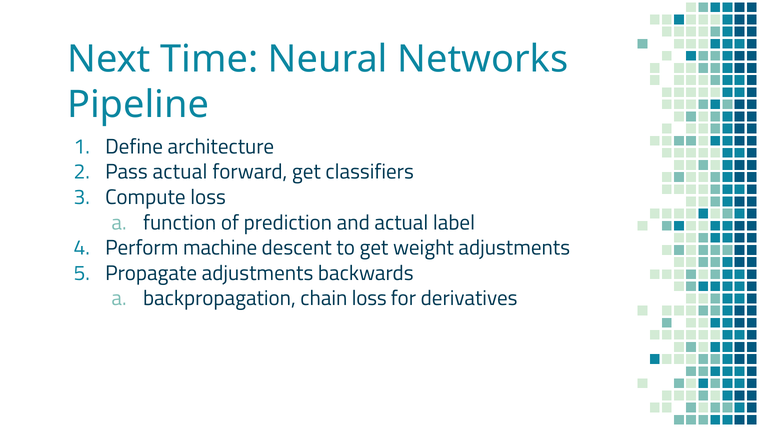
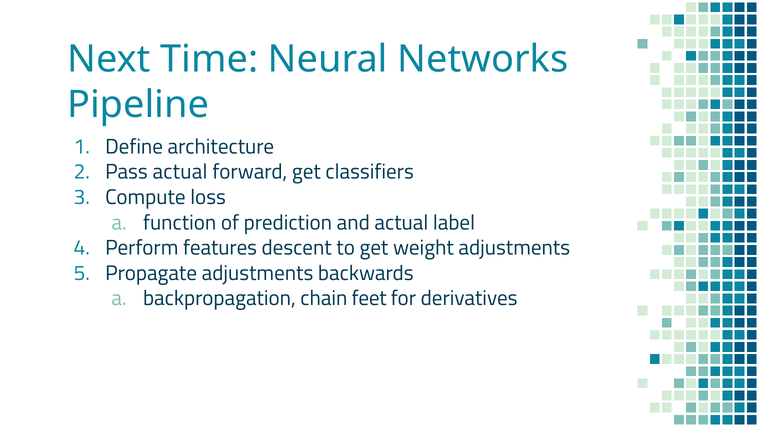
machine: machine -> features (220, 248)
chain loss: loss -> feet (369, 298)
